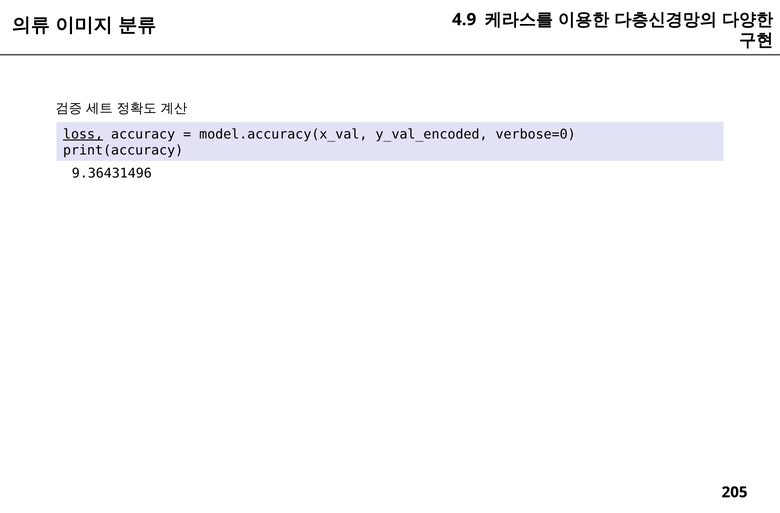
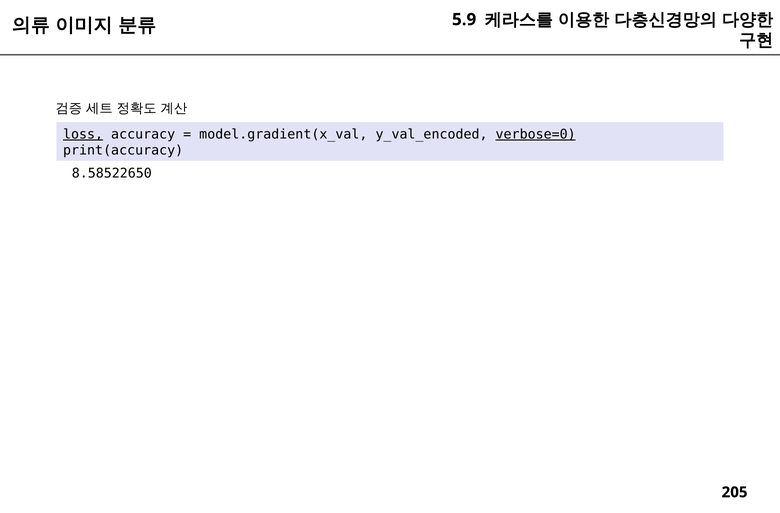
4.9: 4.9 -> 5.9 (464, 19)
model.accuracy(x_val: model.accuracy(x_val -> model.gradient(x_val (283, 134)
verbose=0 underline: none -> present (536, 134)
9.36431496: 9.36431496 -> 8.58522650 (112, 173)
